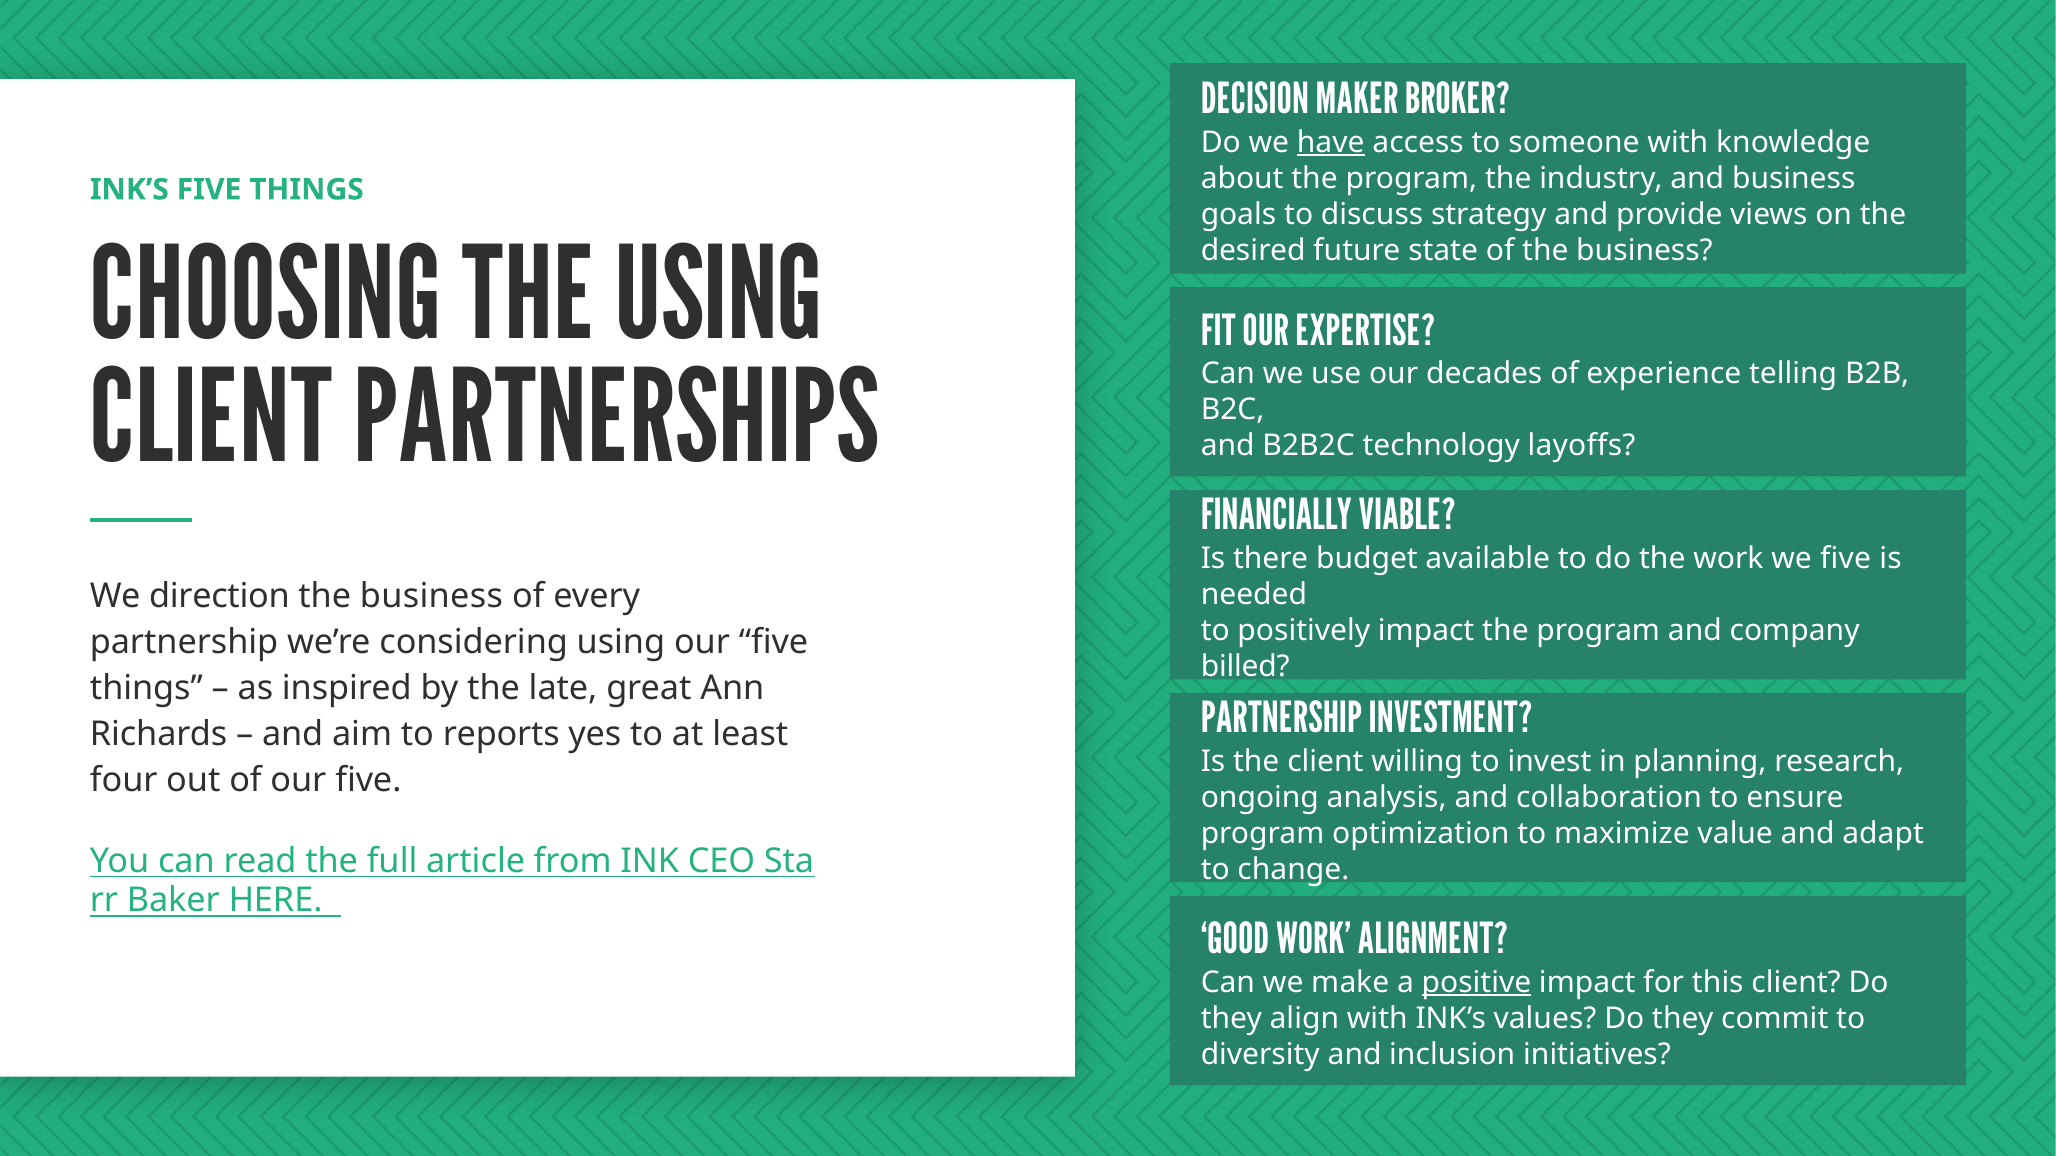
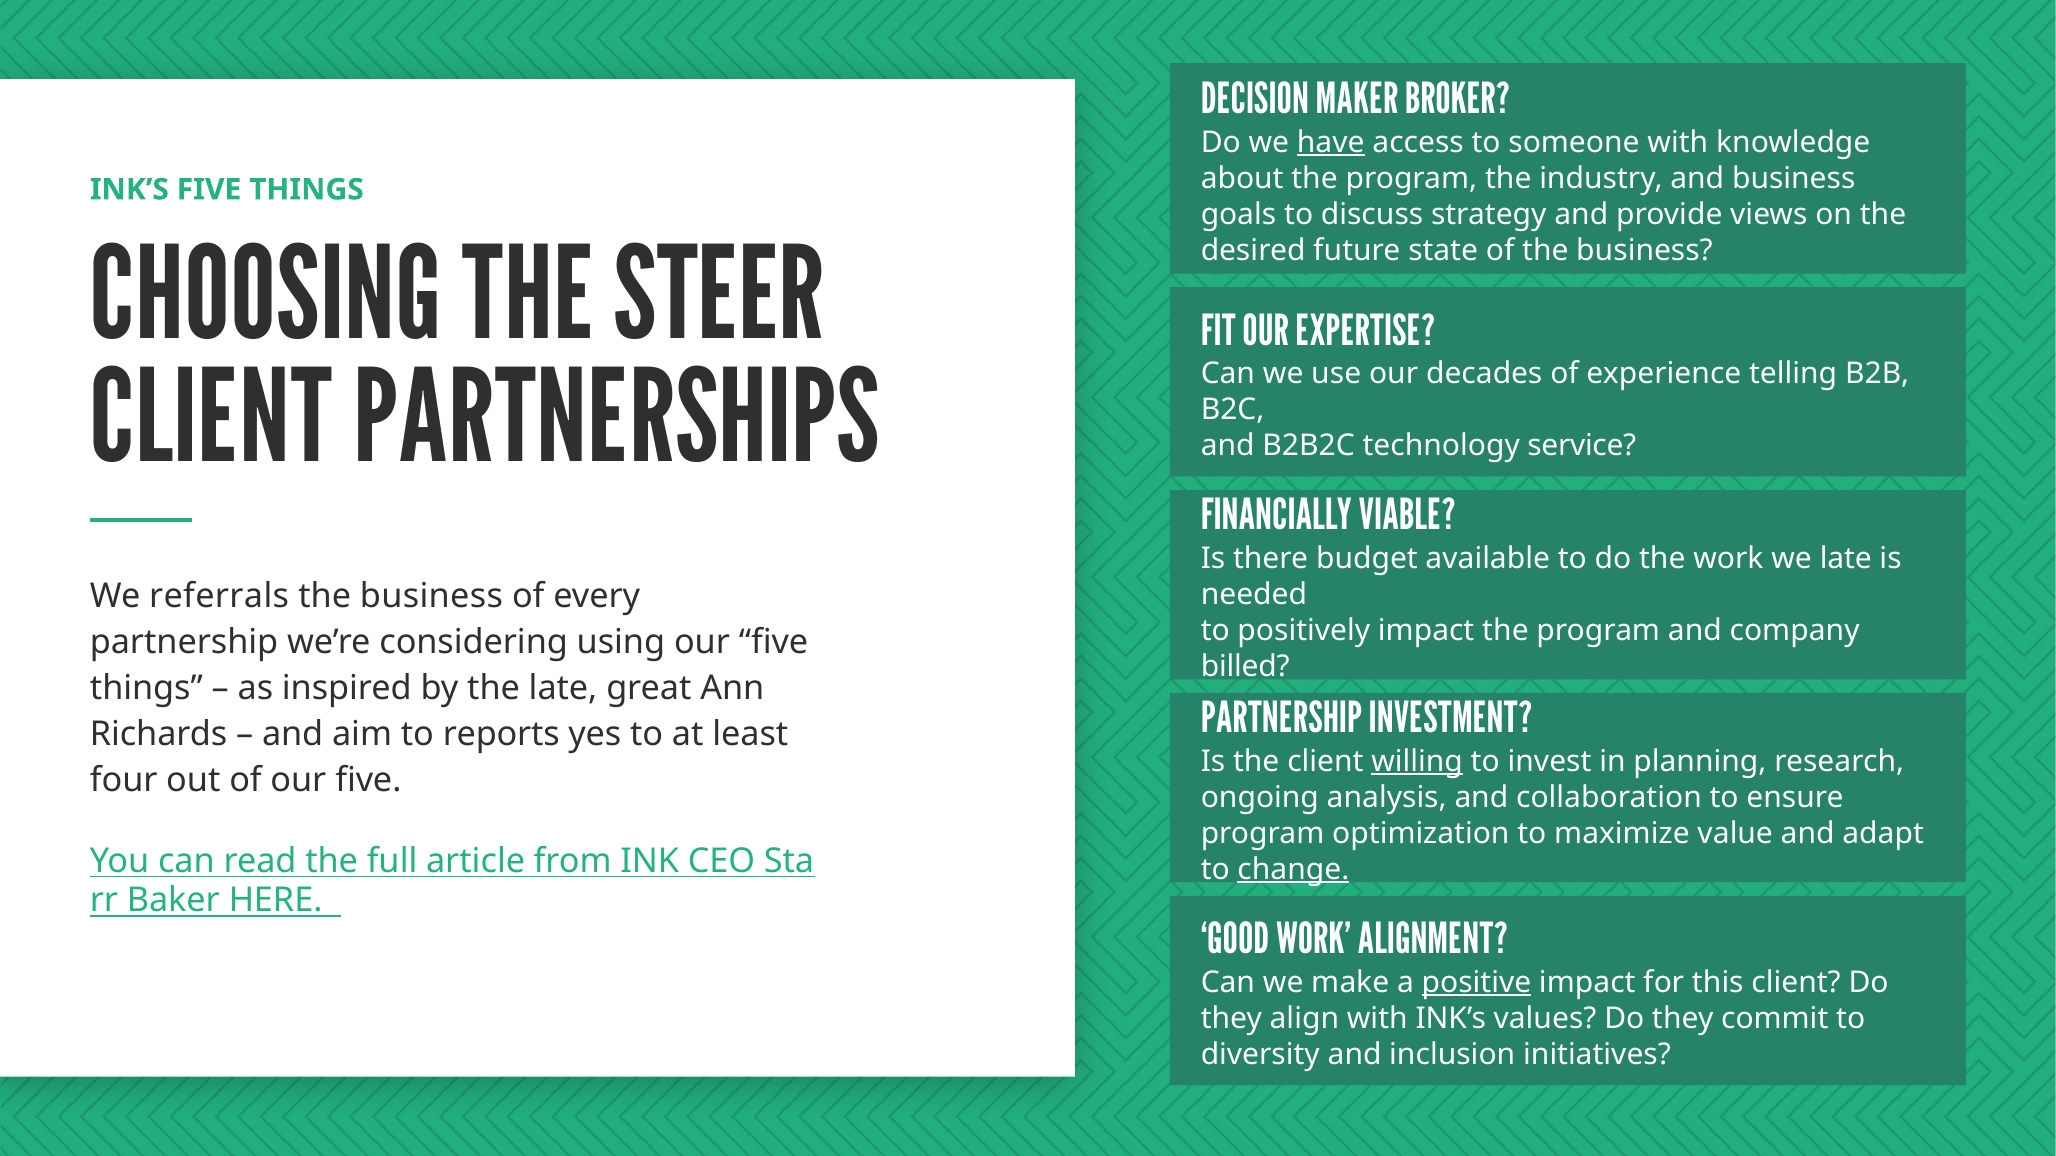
THE USING: USING -> STEER (719, 296)
layoffs: layoffs -> service (1582, 446)
we five: five -> late (1846, 559)
direction: direction -> referrals (219, 596)
willing underline: none -> present (1417, 762)
change underline: none -> present (1293, 870)
